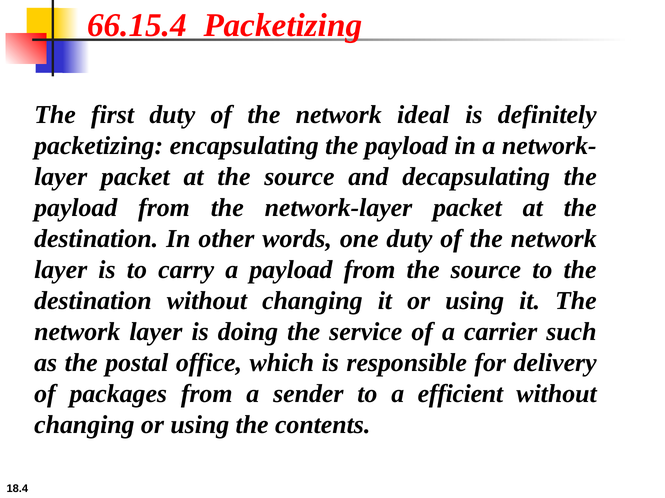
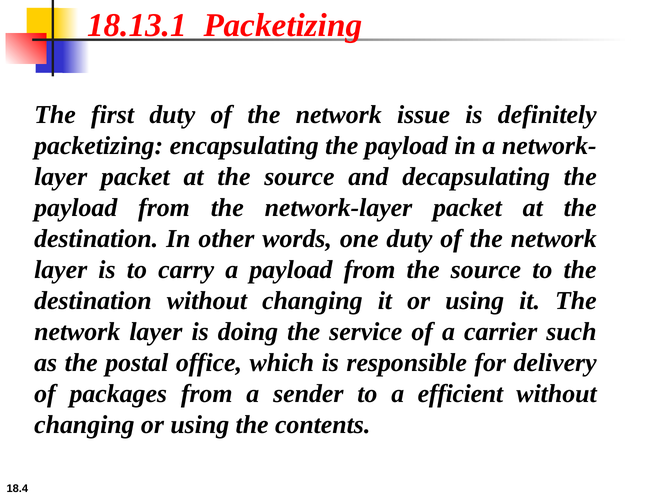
66.15.4: 66.15.4 -> 18.13.1 (137, 26)
ideal: ideal -> issue (424, 115)
